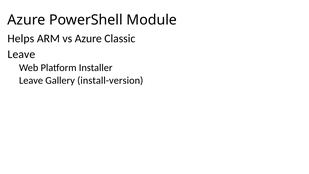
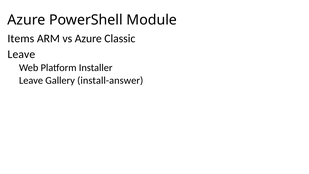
Helps: Helps -> Items (21, 39)
install-version: install-version -> install-answer (110, 80)
